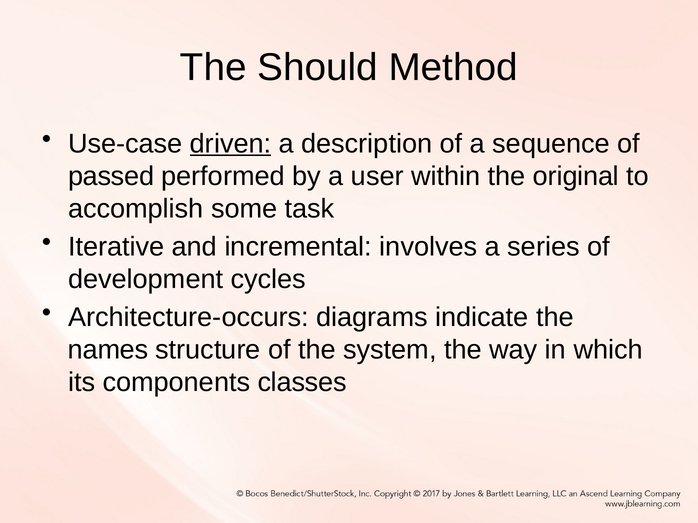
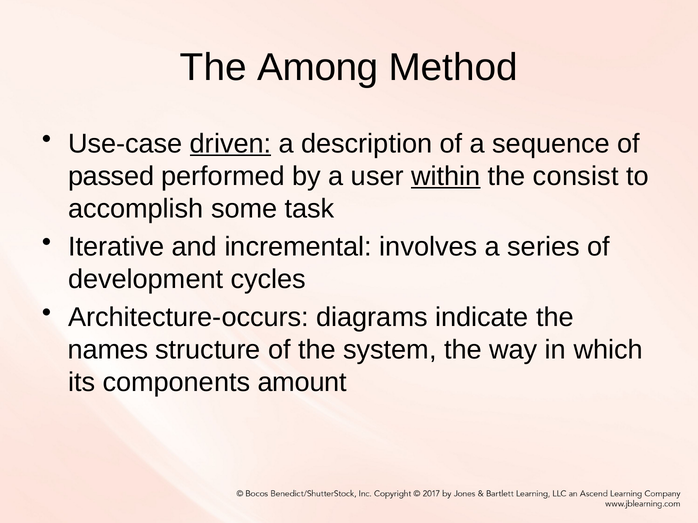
Should: Should -> Among (318, 67)
within underline: none -> present (446, 176)
original: original -> consist (576, 176)
classes: classes -> amount (302, 383)
